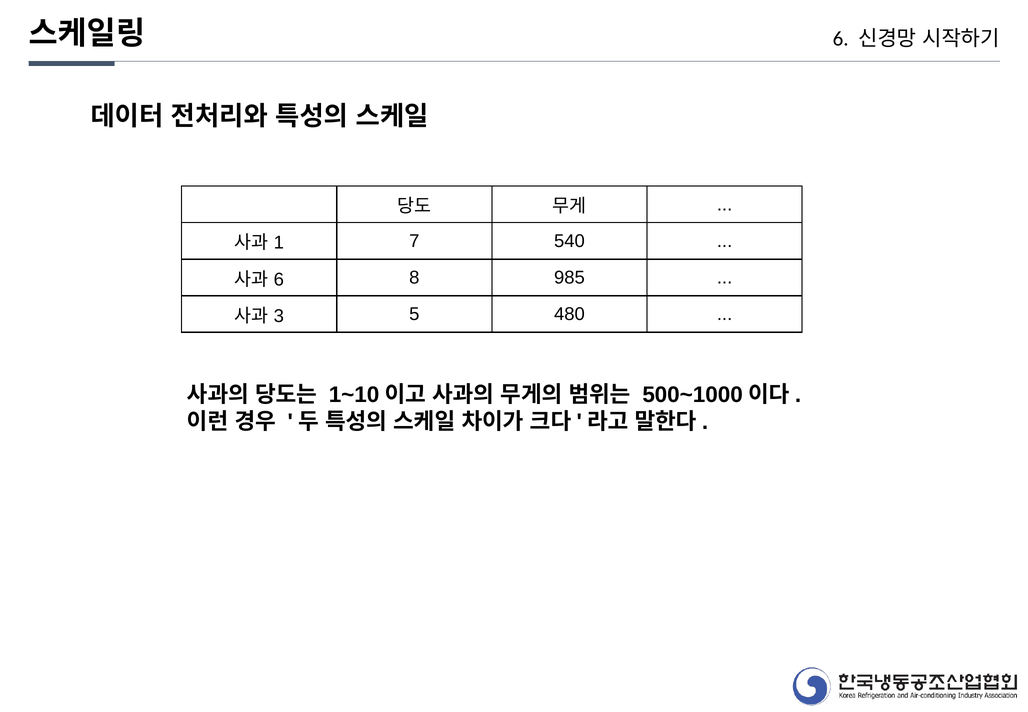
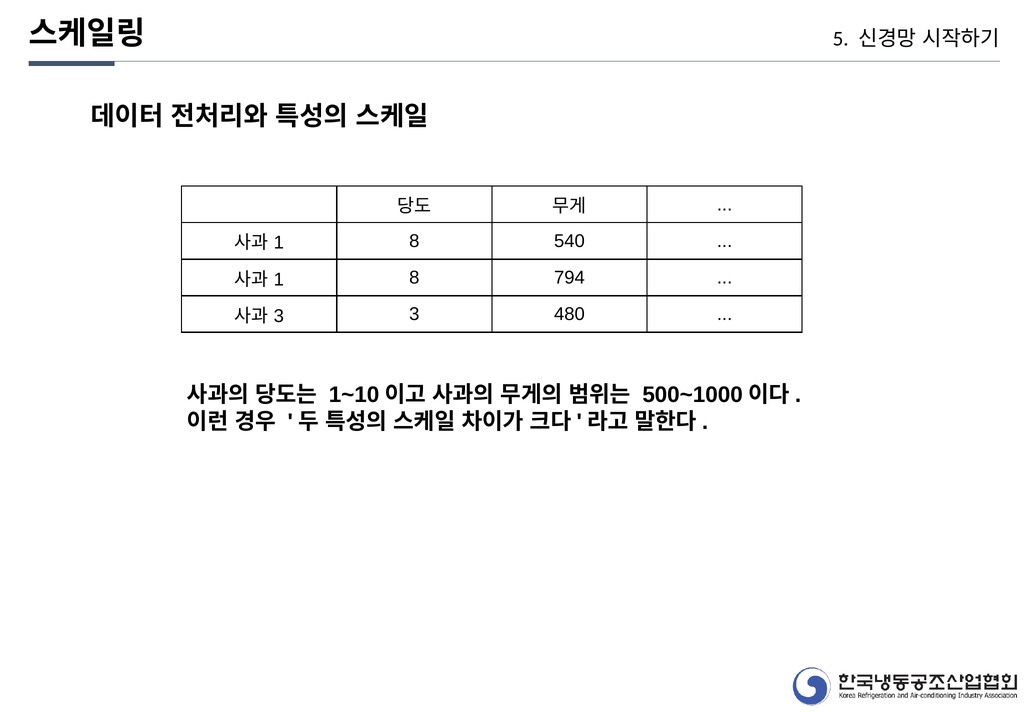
6: 6 -> 5 (841, 39)
7: 7 -> 8 (414, 241)
6: 6 -> 1 (279, 279)
985: 985 -> 794 (569, 278)
3 5: 5 -> 3 (414, 314)
